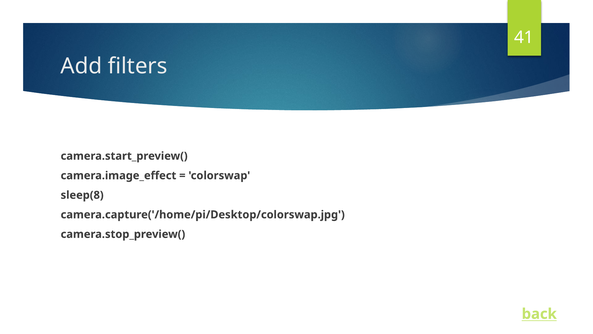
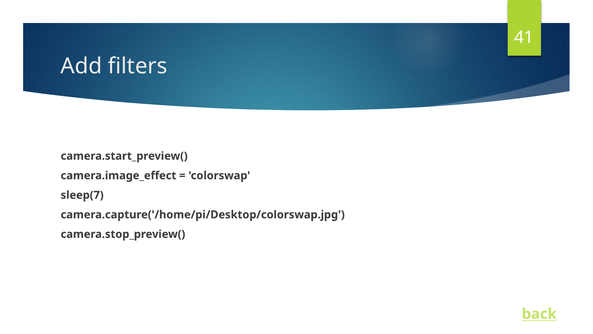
sleep(8: sleep(8 -> sleep(7 (82, 195)
